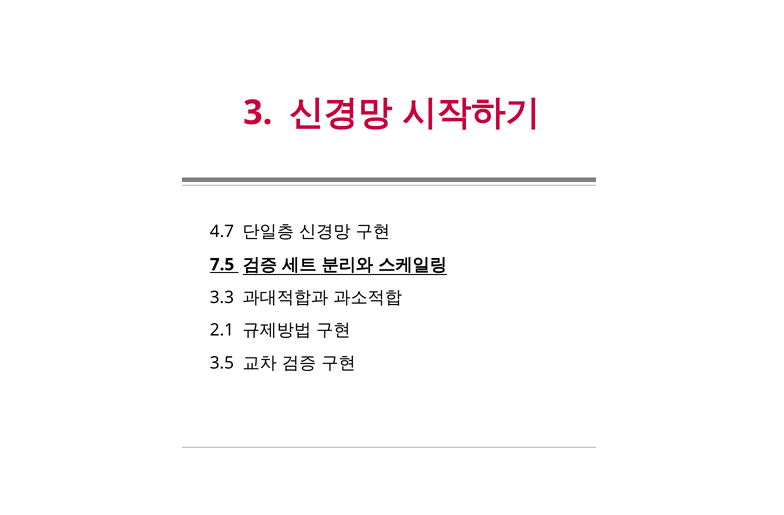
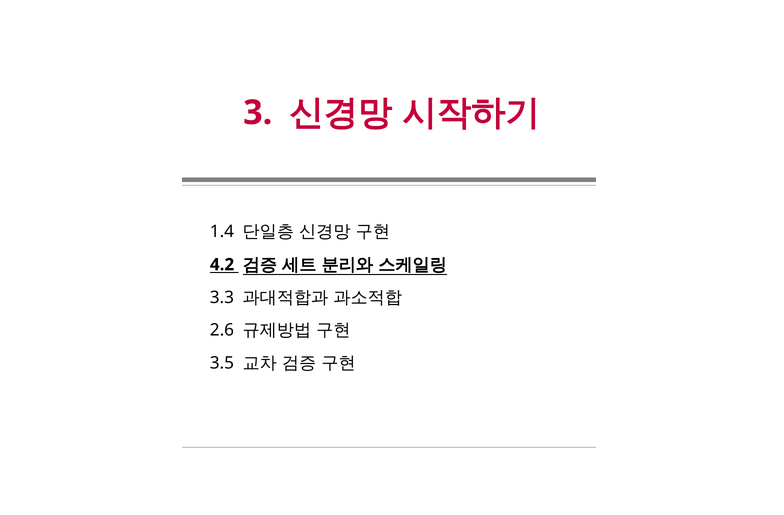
4.7: 4.7 -> 1.4 (222, 232)
7.5: 7.5 -> 4.2 (222, 265)
2.1: 2.1 -> 2.6 (222, 330)
